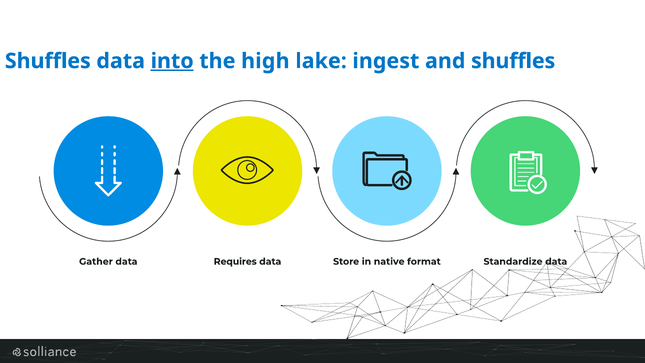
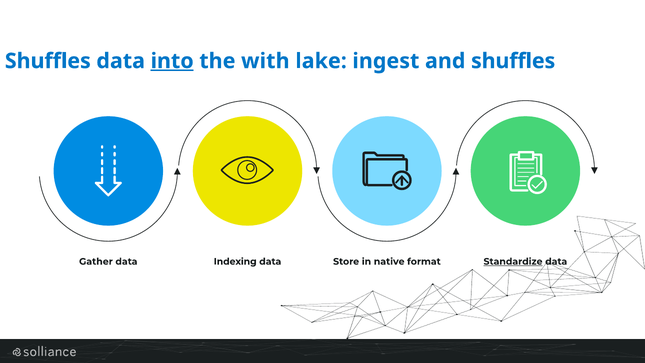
high: high -> with (265, 61)
Requires: Requires -> Indexing (235, 261)
Standardize underline: none -> present (513, 261)
